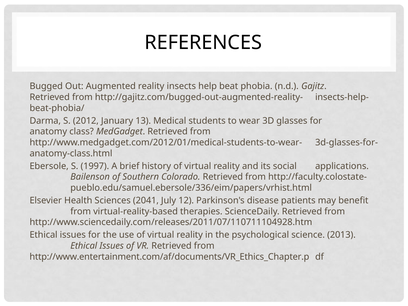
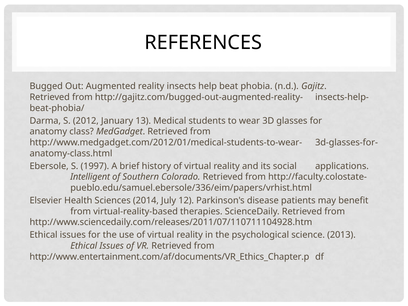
Bailenson: Bailenson -> Intelligent (90, 177)
2041: 2041 -> 2014 (146, 200)
